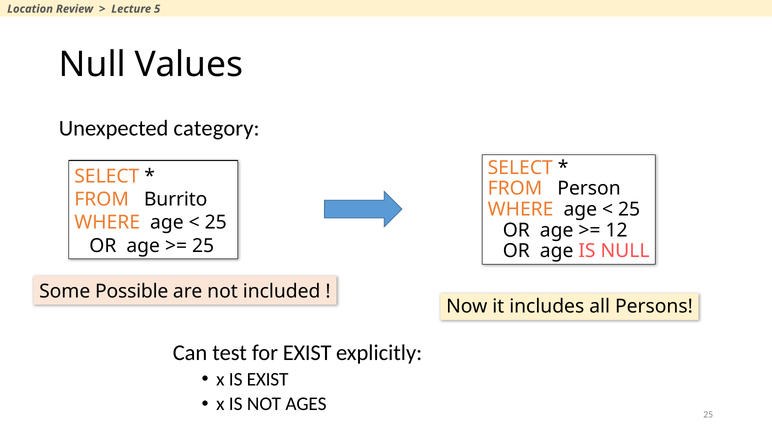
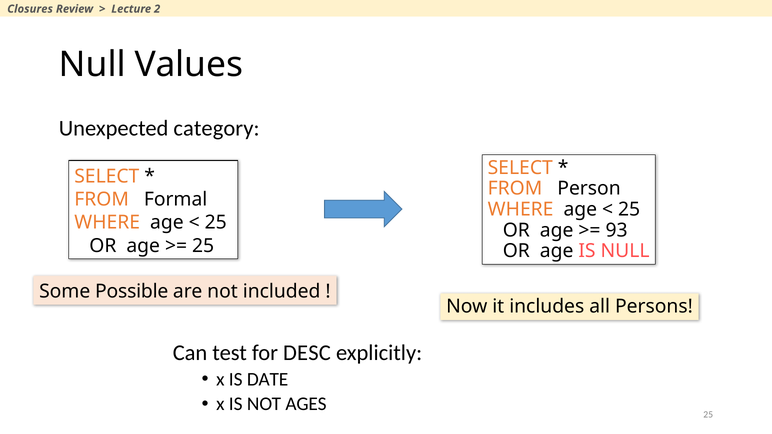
Location: Location -> Closures (30, 9)
5: 5 -> 2 (157, 9)
Burrito: Burrito -> Formal (176, 200)
12: 12 -> 93 (617, 230)
for EXIST: EXIST -> DESC (307, 353)
IS EXIST: EXIST -> DATE (268, 379)
